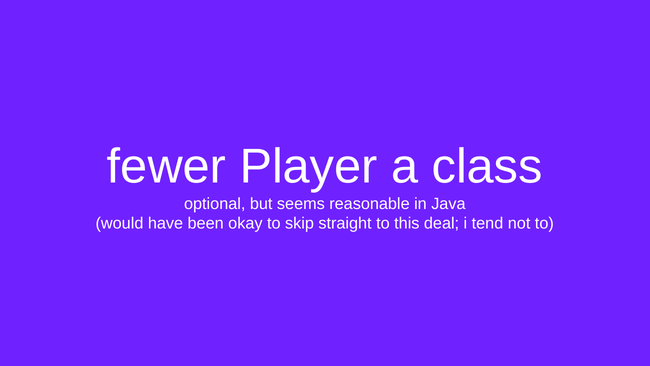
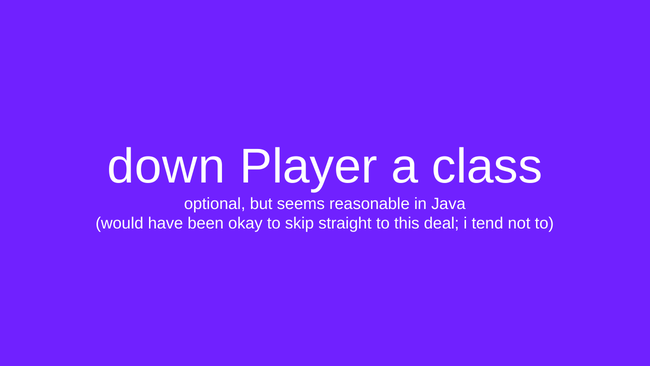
fewer: fewer -> down (166, 167)
